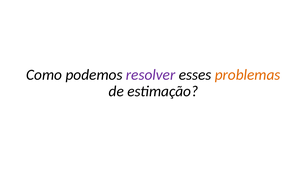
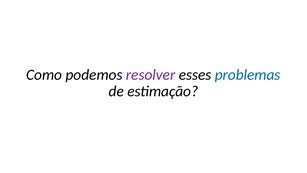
problemas colour: orange -> blue (248, 75)
